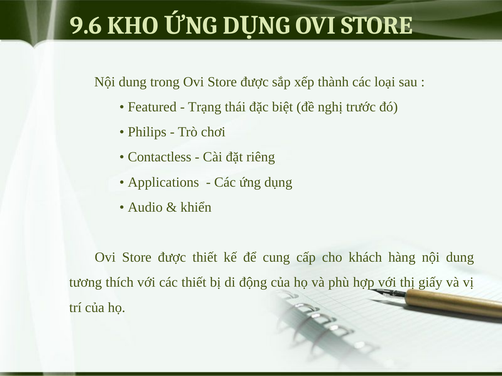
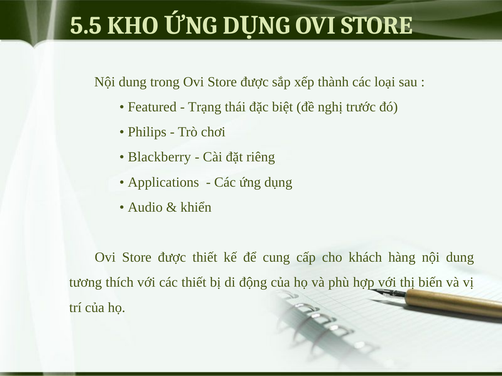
9.6: 9.6 -> 5.5 (86, 26)
Contactless: Contactless -> Blackberry (159, 157)
giấy: giấy -> biến (430, 283)
